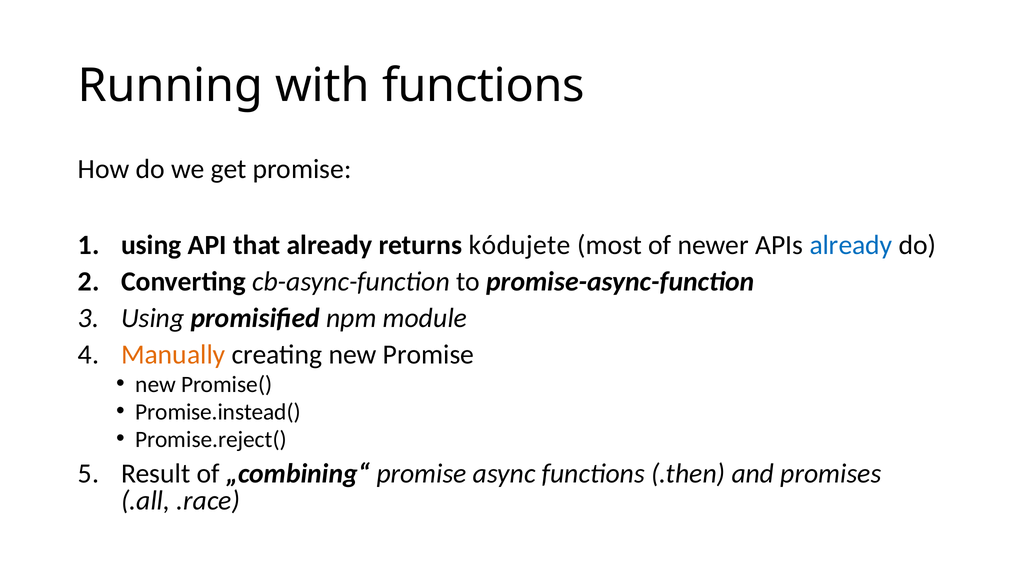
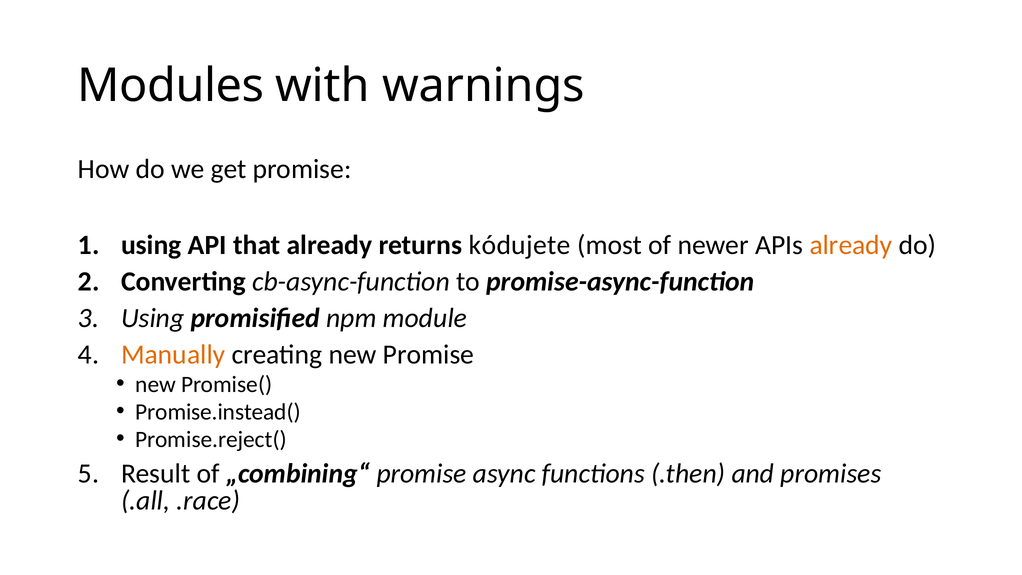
Running: Running -> Modules (171, 86)
with functions: functions -> warnings (483, 86)
already colour: blue -> orange (851, 245)
